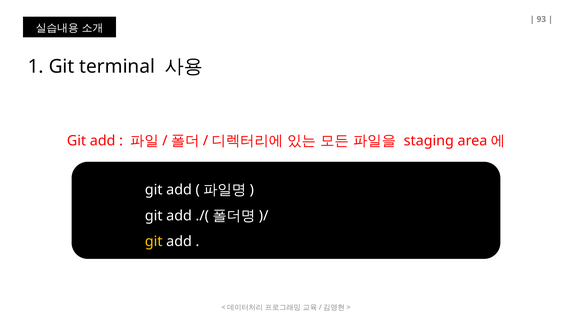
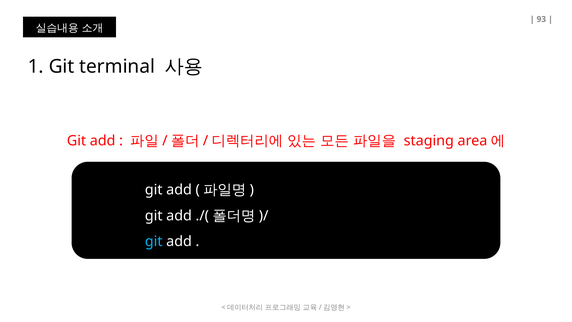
git colour: yellow -> light blue (154, 241)
